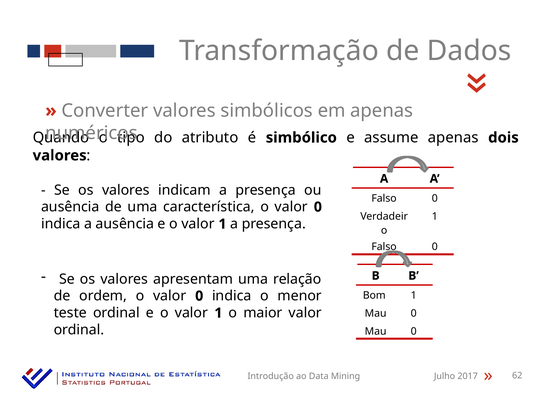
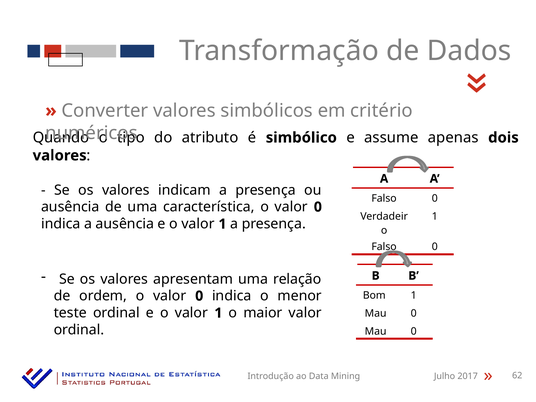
em apenas: apenas -> critério (382, 111)
